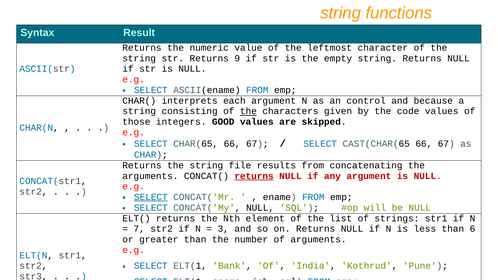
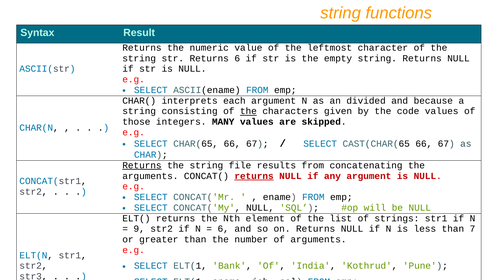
Returns 9: 9 -> 6 (237, 58)
control: control -> divided (366, 101)
GOOD: GOOD -> MANY (223, 122)
Returns underline: none -> present (142, 165)
SELECT underline: present -> none (151, 197)
7: 7 -> 9 (139, 229)
3: 3 -> 6 (223, 229)
6: 6 -> 7 (473, 229)
